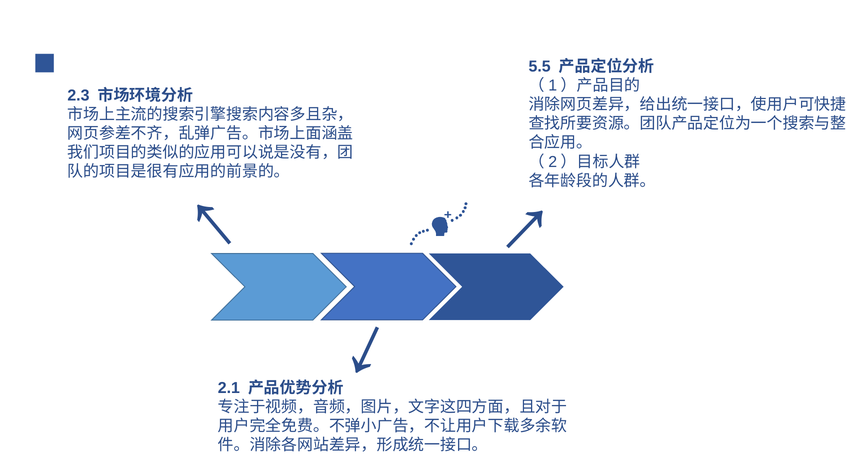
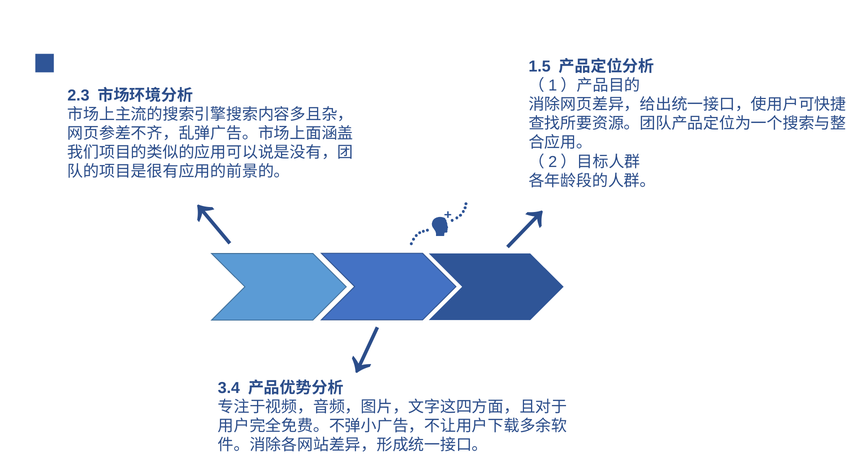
5.5: 5.5 -> 1.5 (540, 67)
2.1: 2.1 -> 3.4 (229, 388)
